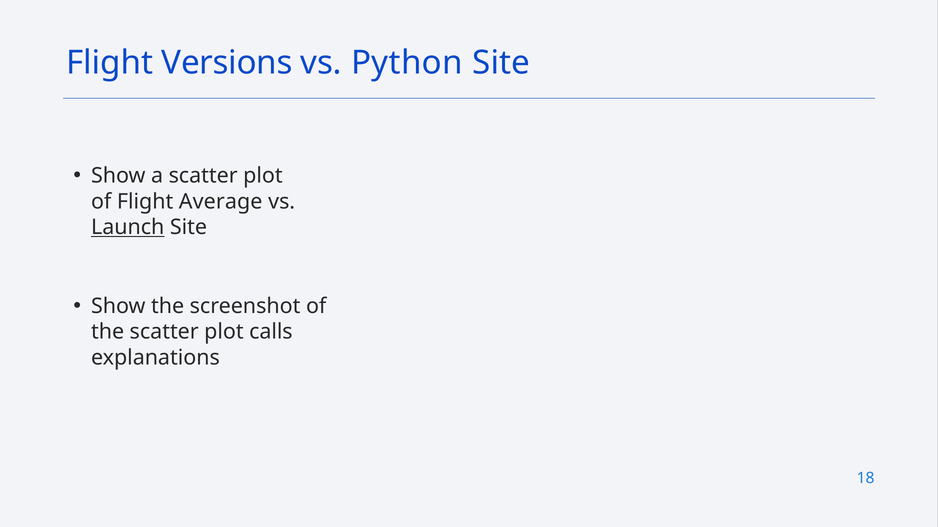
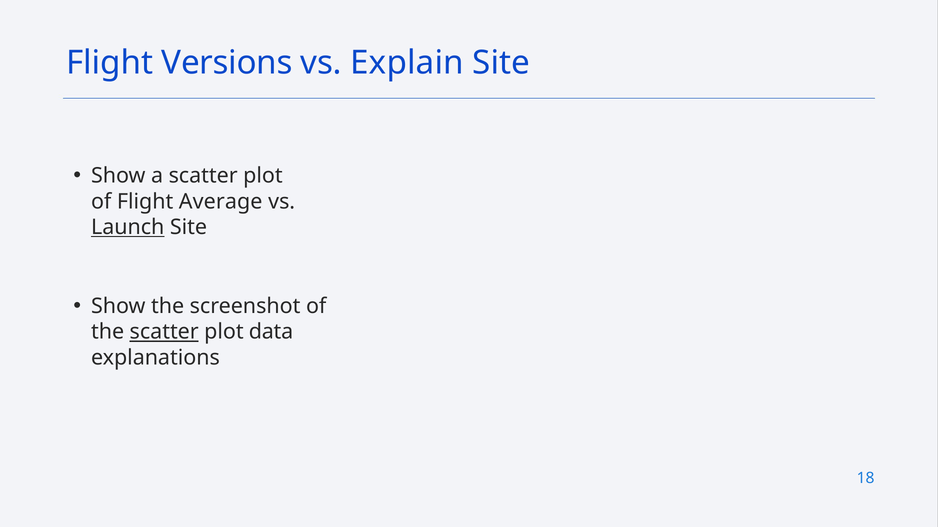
Python: Python -> Explain (407, 63)
scatter underline: none -> present (164, 332)
calls: calls -> data (271, 332)
